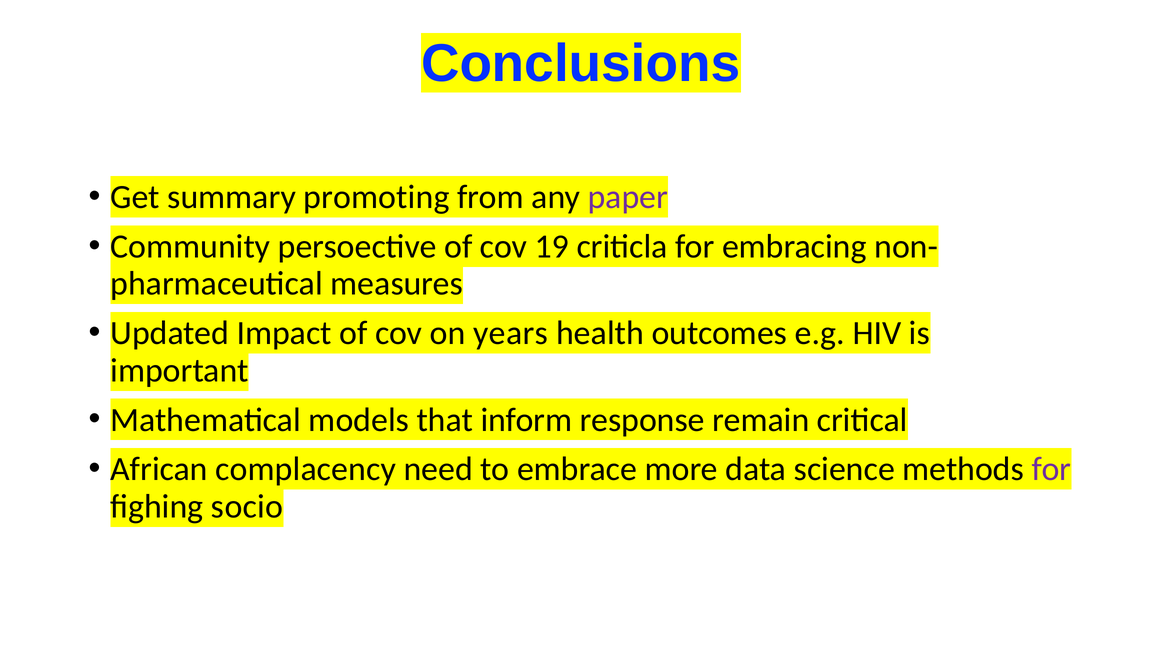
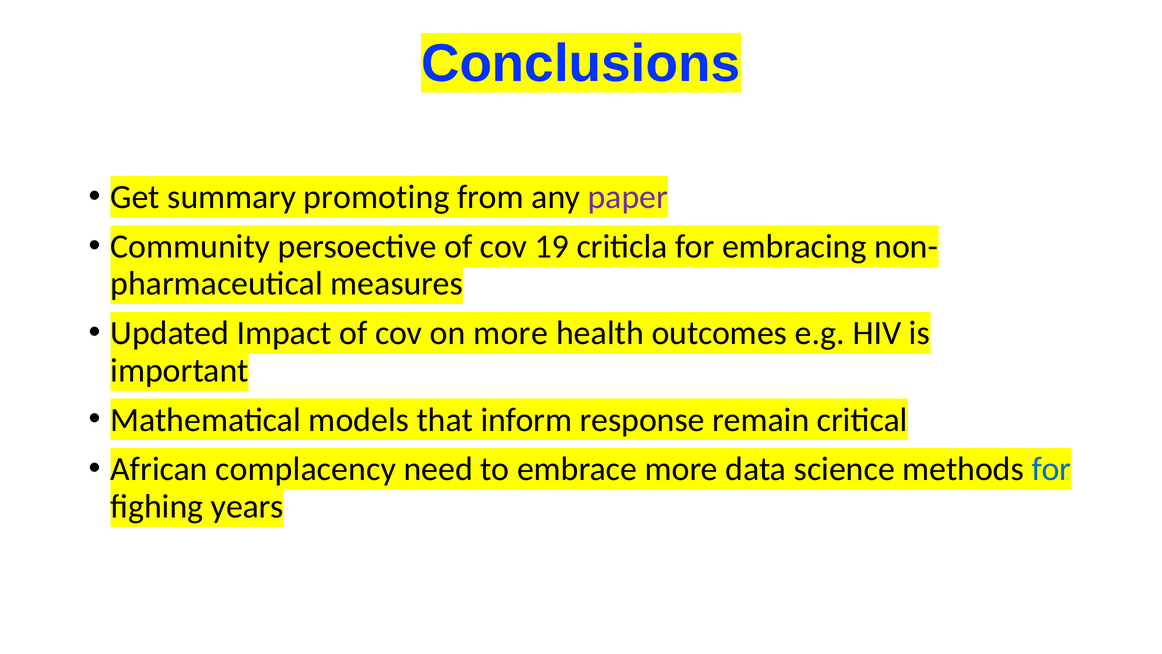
on years: years -> more (511, 333)
for colour: purple -> blue (1051, 469)
socio: socio -> years (247, 506)
